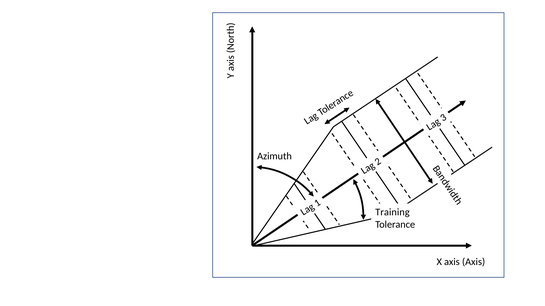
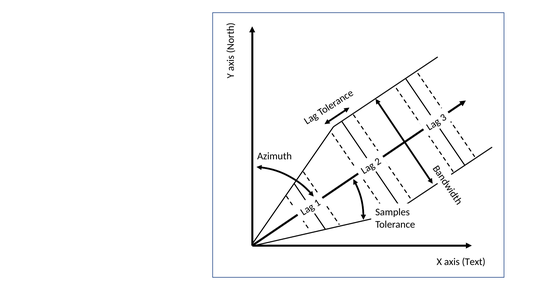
Training: Training -> Samples (393, 213)
axis Axis: Axis -> Text (474, 262)
